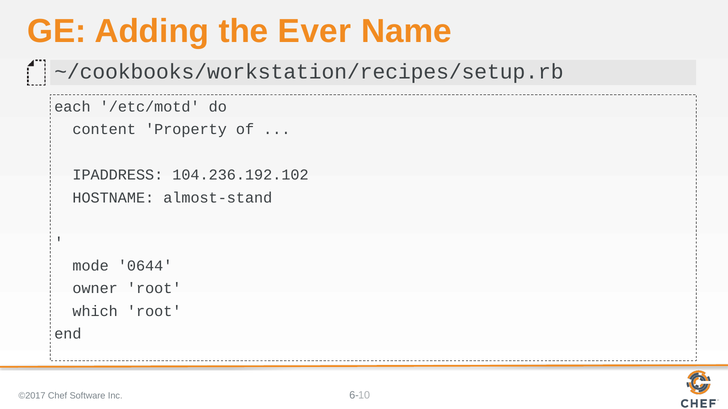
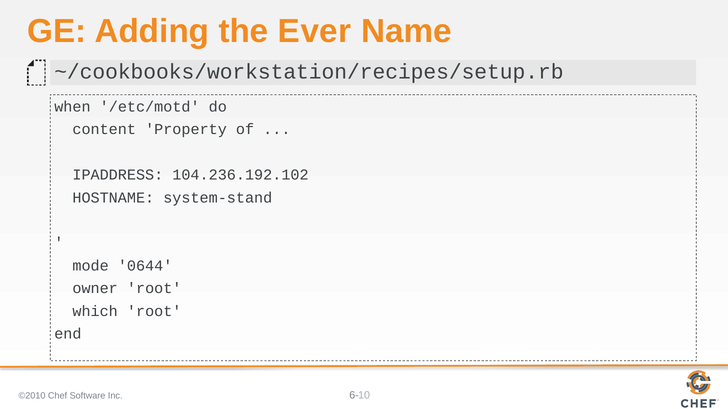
each: each -> when (72, 107)
almost-stand: almost-stand -> system-stand (218, 198)
©2017: ©2017 -> ©2010 (32, 396)
